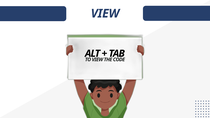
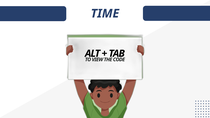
VIEW: VIEW -> TIME (105, 14)
